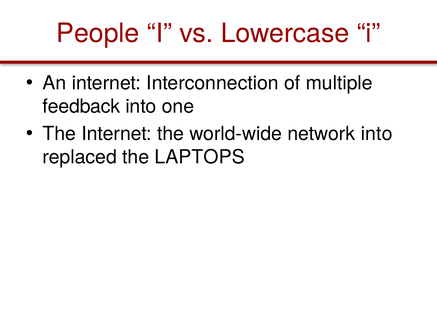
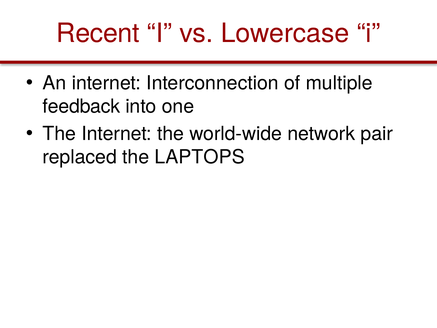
People: People -> Recent (98, 33)
network into: into -> pair (377, 134)
